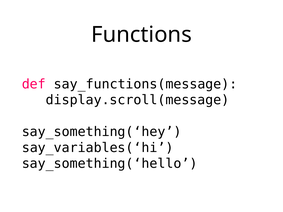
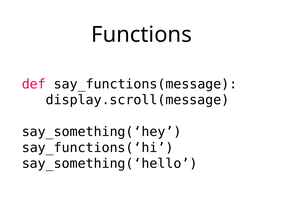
say_variables(‘hi: say_variables(‘hi -> say_functions(‘hi (98, 148)
